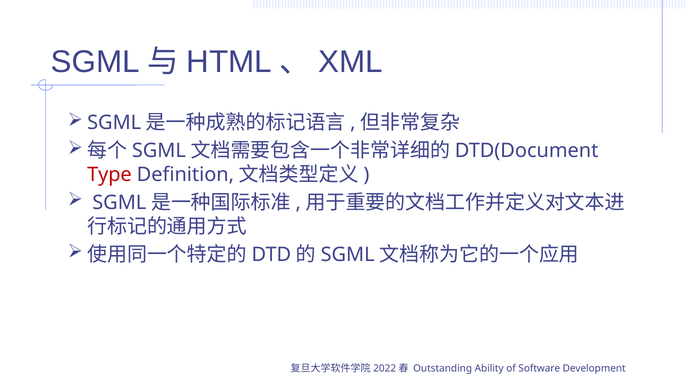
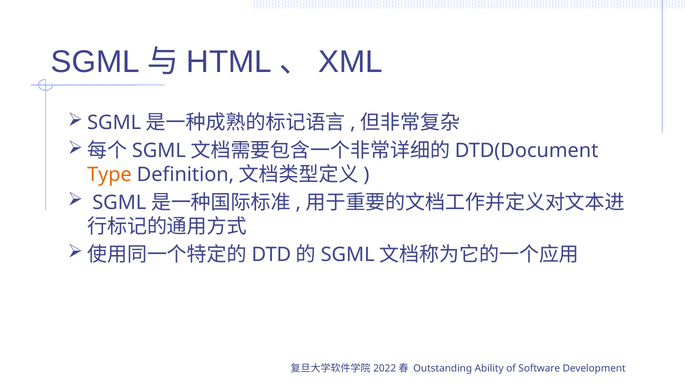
Type colour: red -> orange (109, 175)
